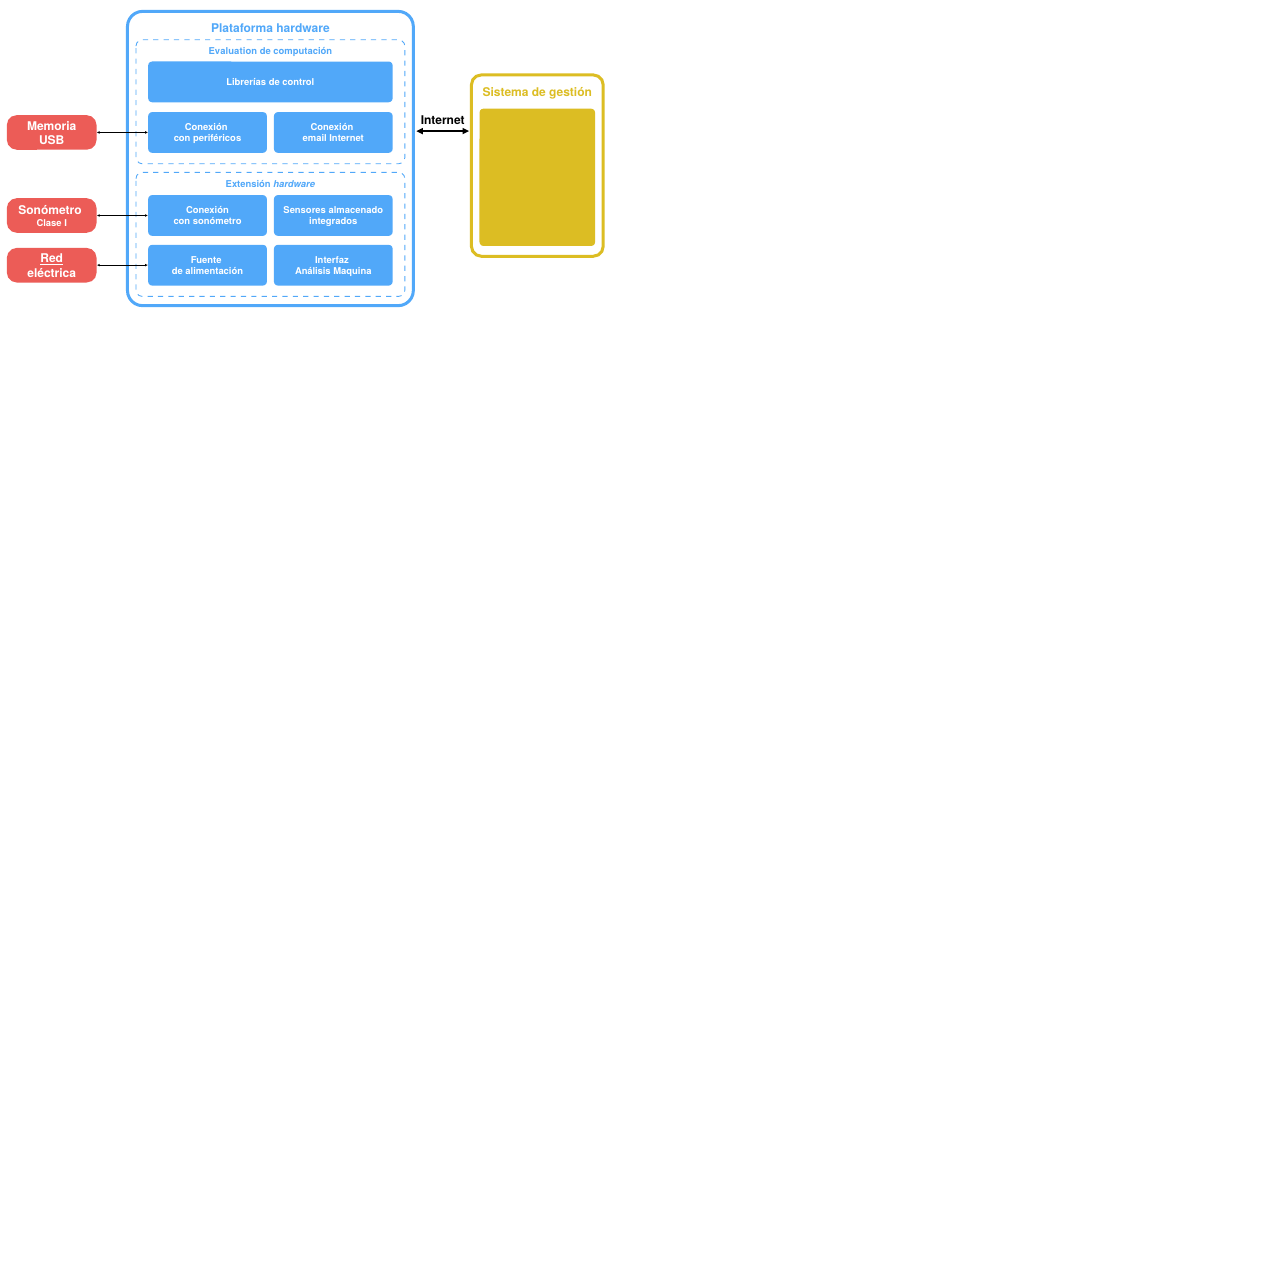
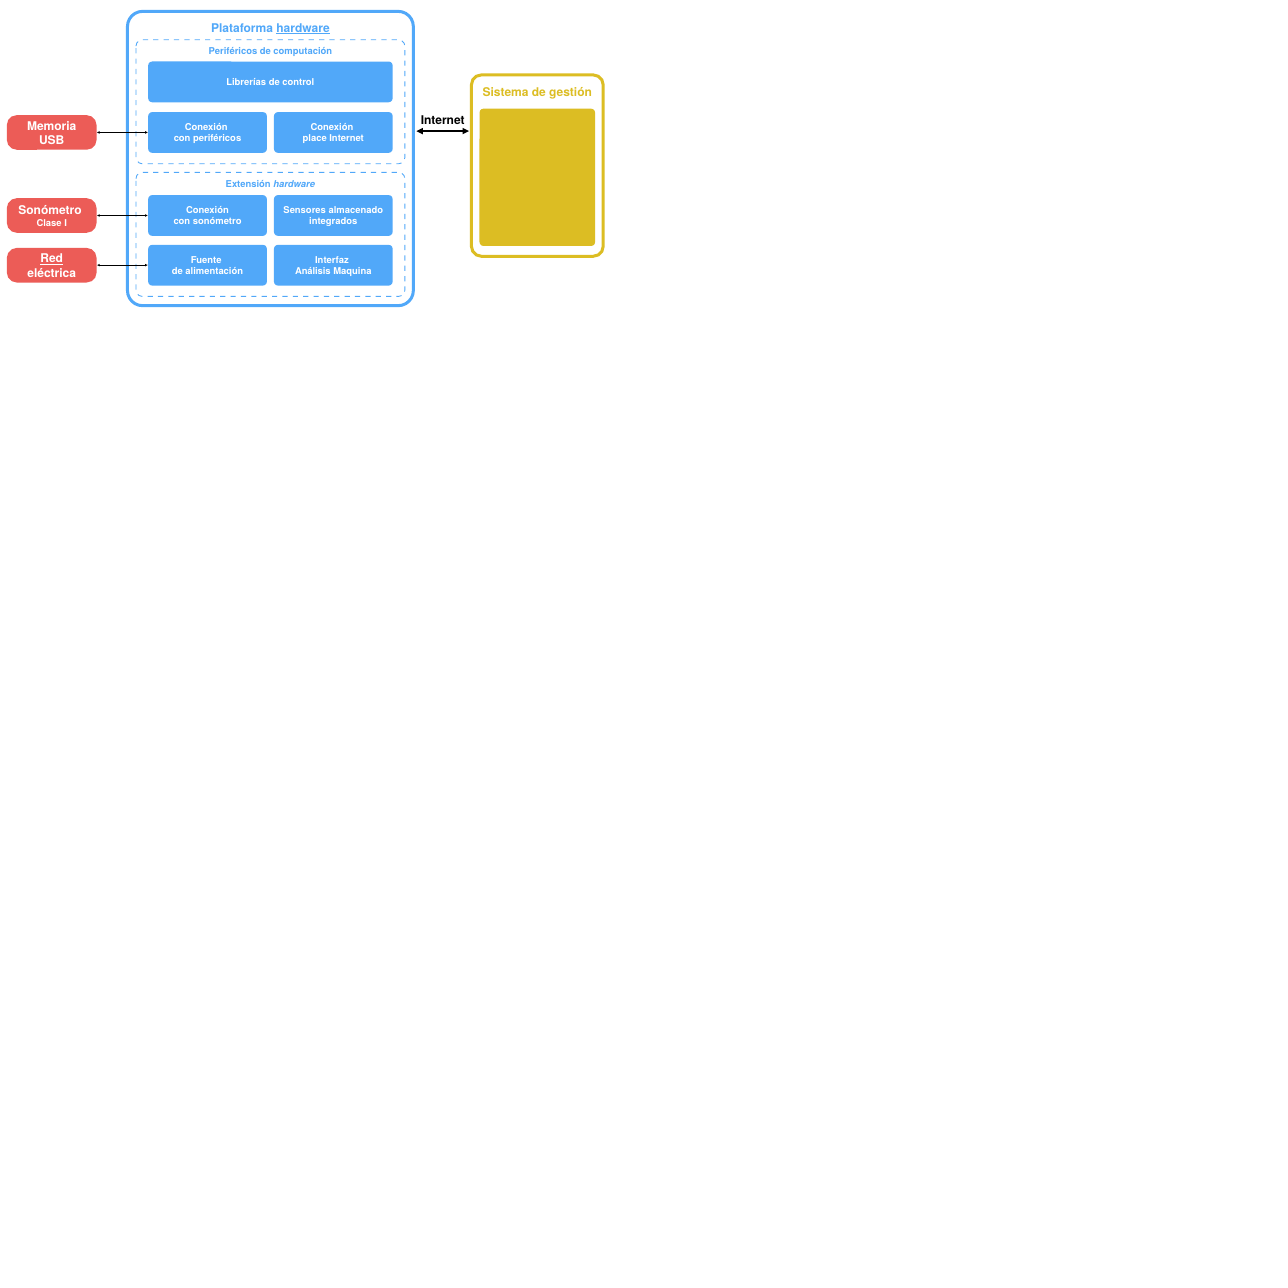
hardware underline: none -> present (303, 28)
Evaluation: Evaluation -> Periféricos (233, 51)
email: email -> place (315, 139)
